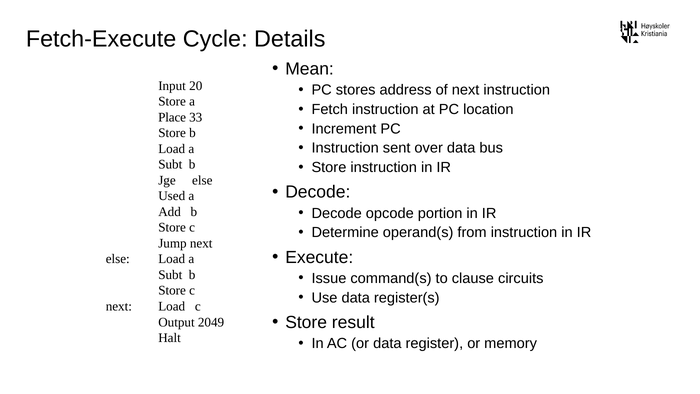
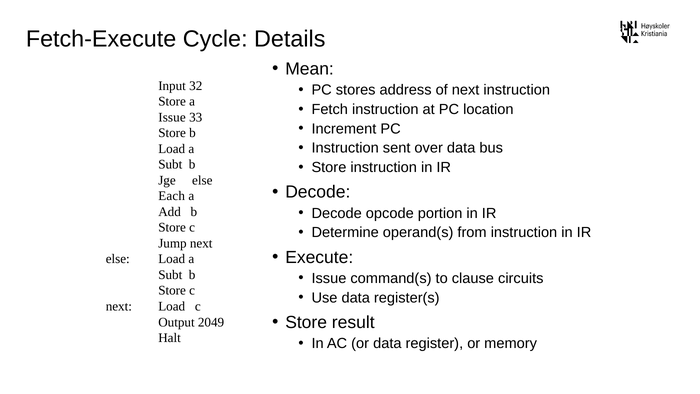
20: 20 -> 32 (196, 86)
Place: Place -> Issue (172, 117)
Used: Used -> Each (172, 196)
